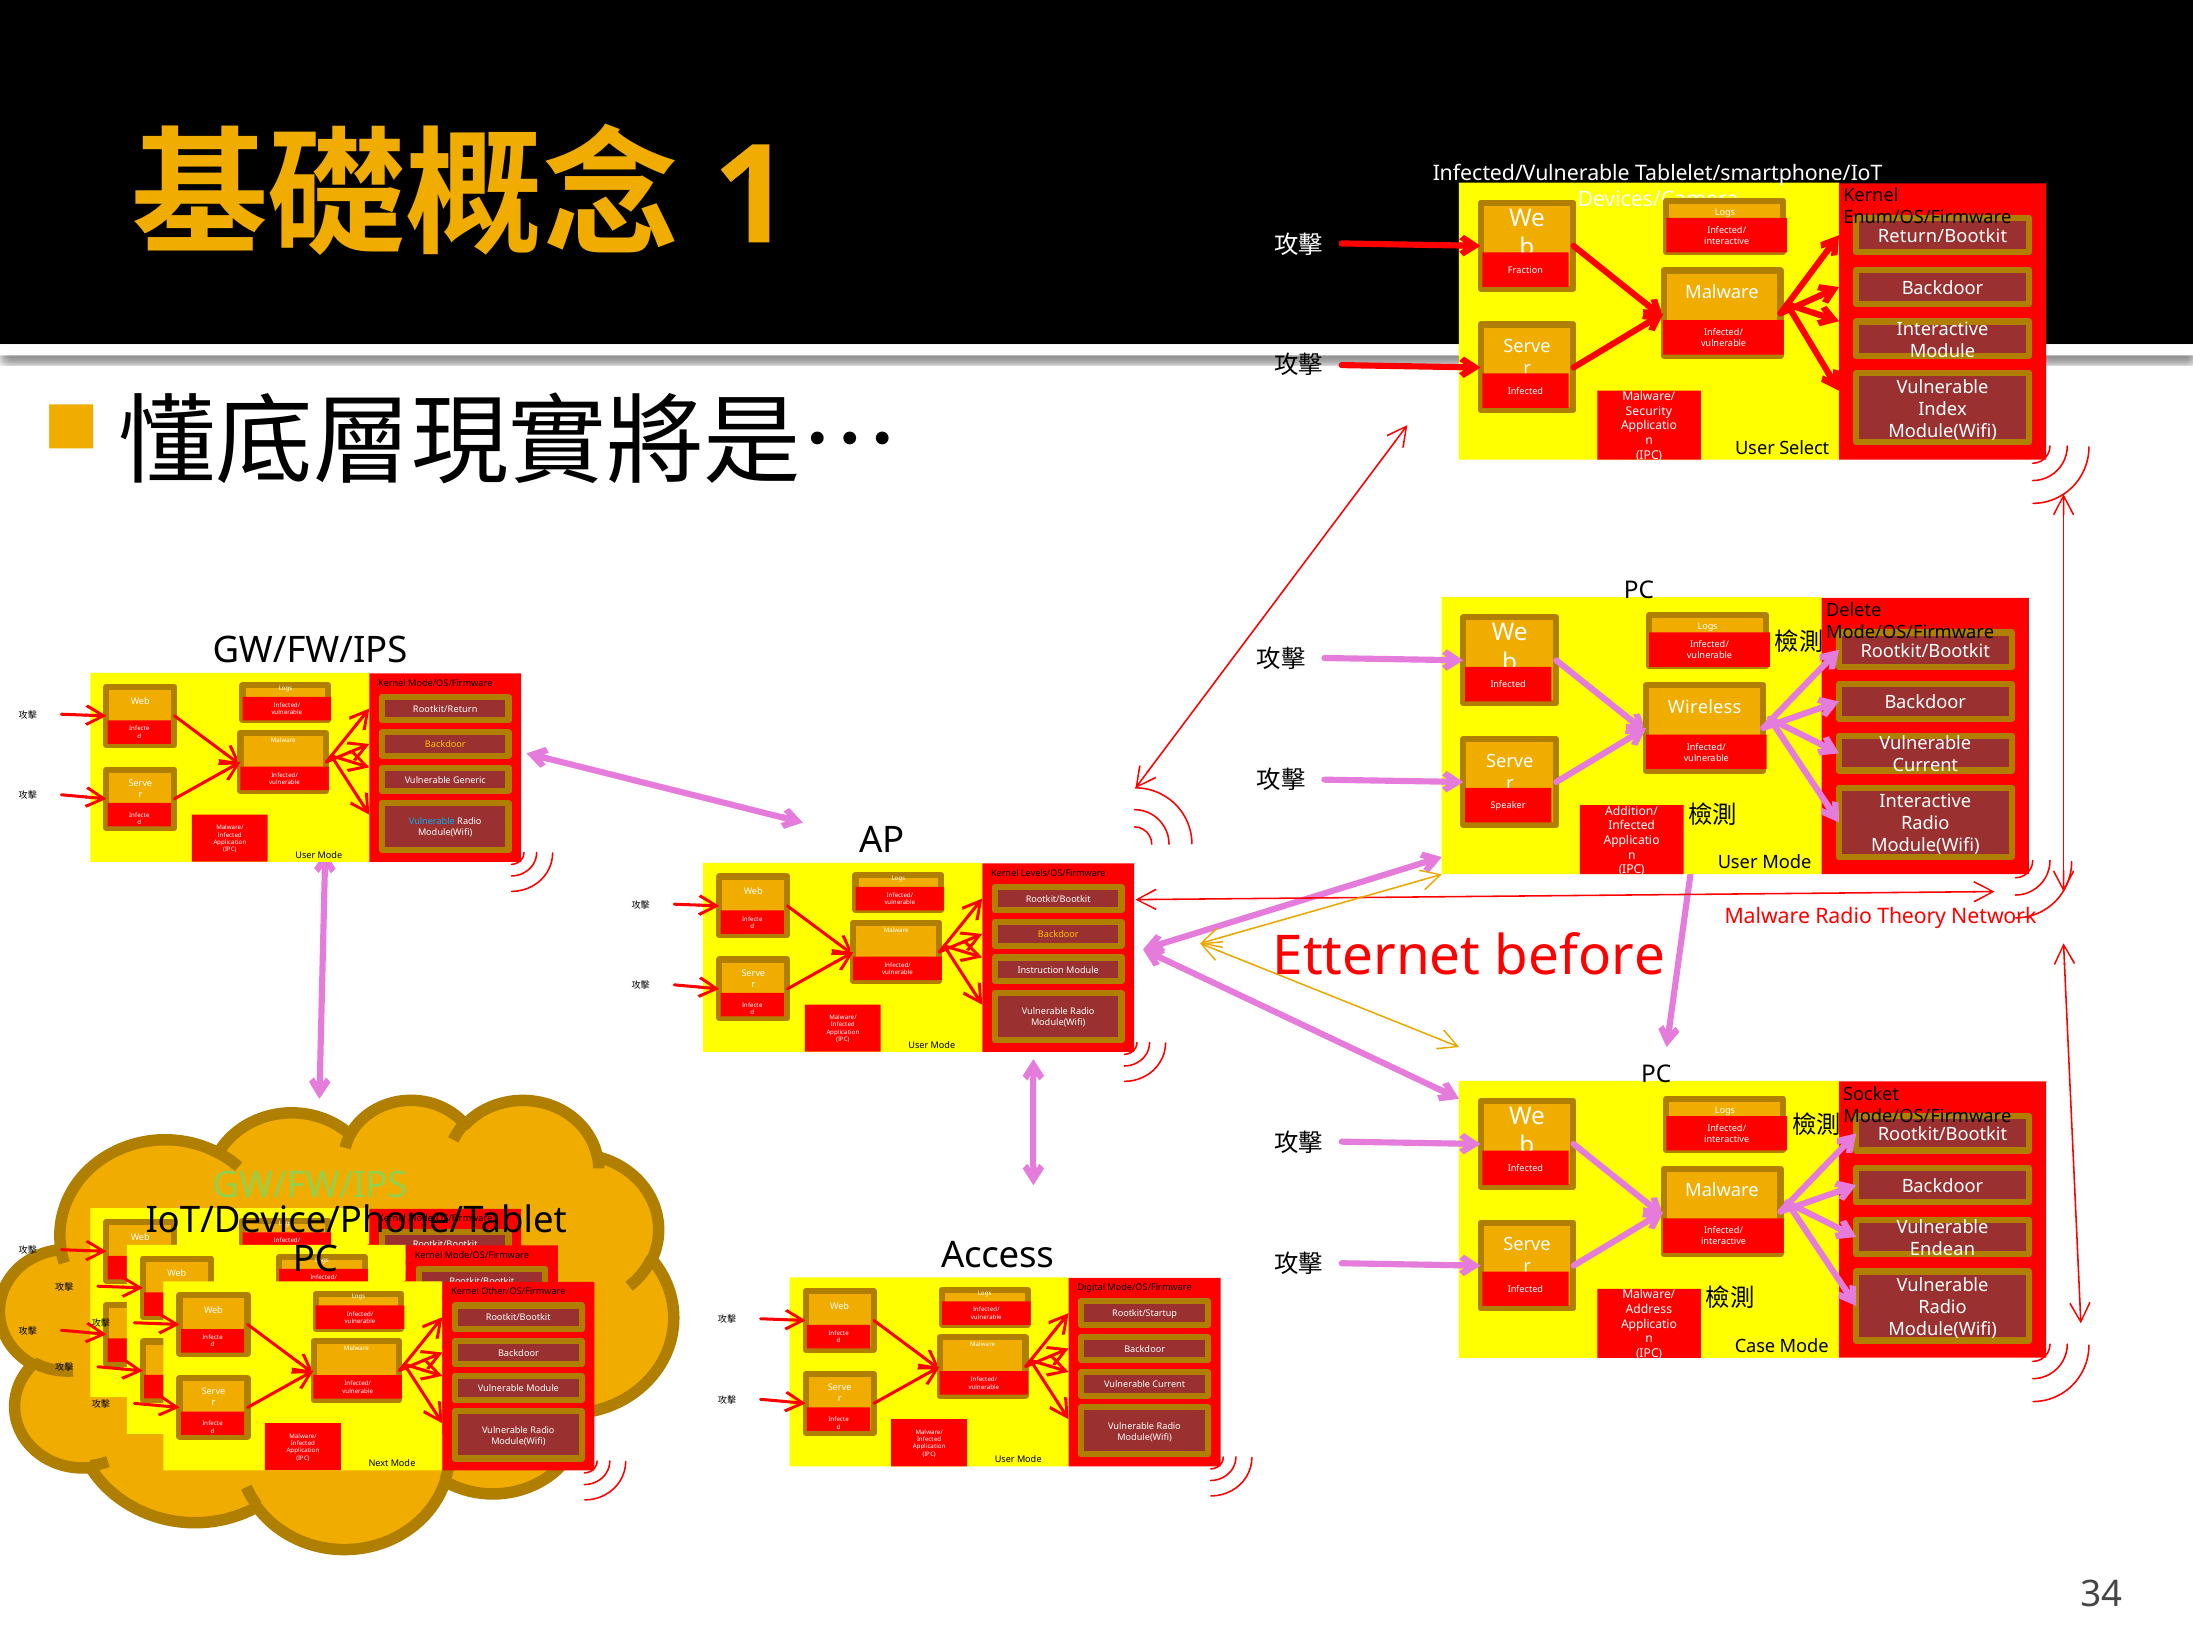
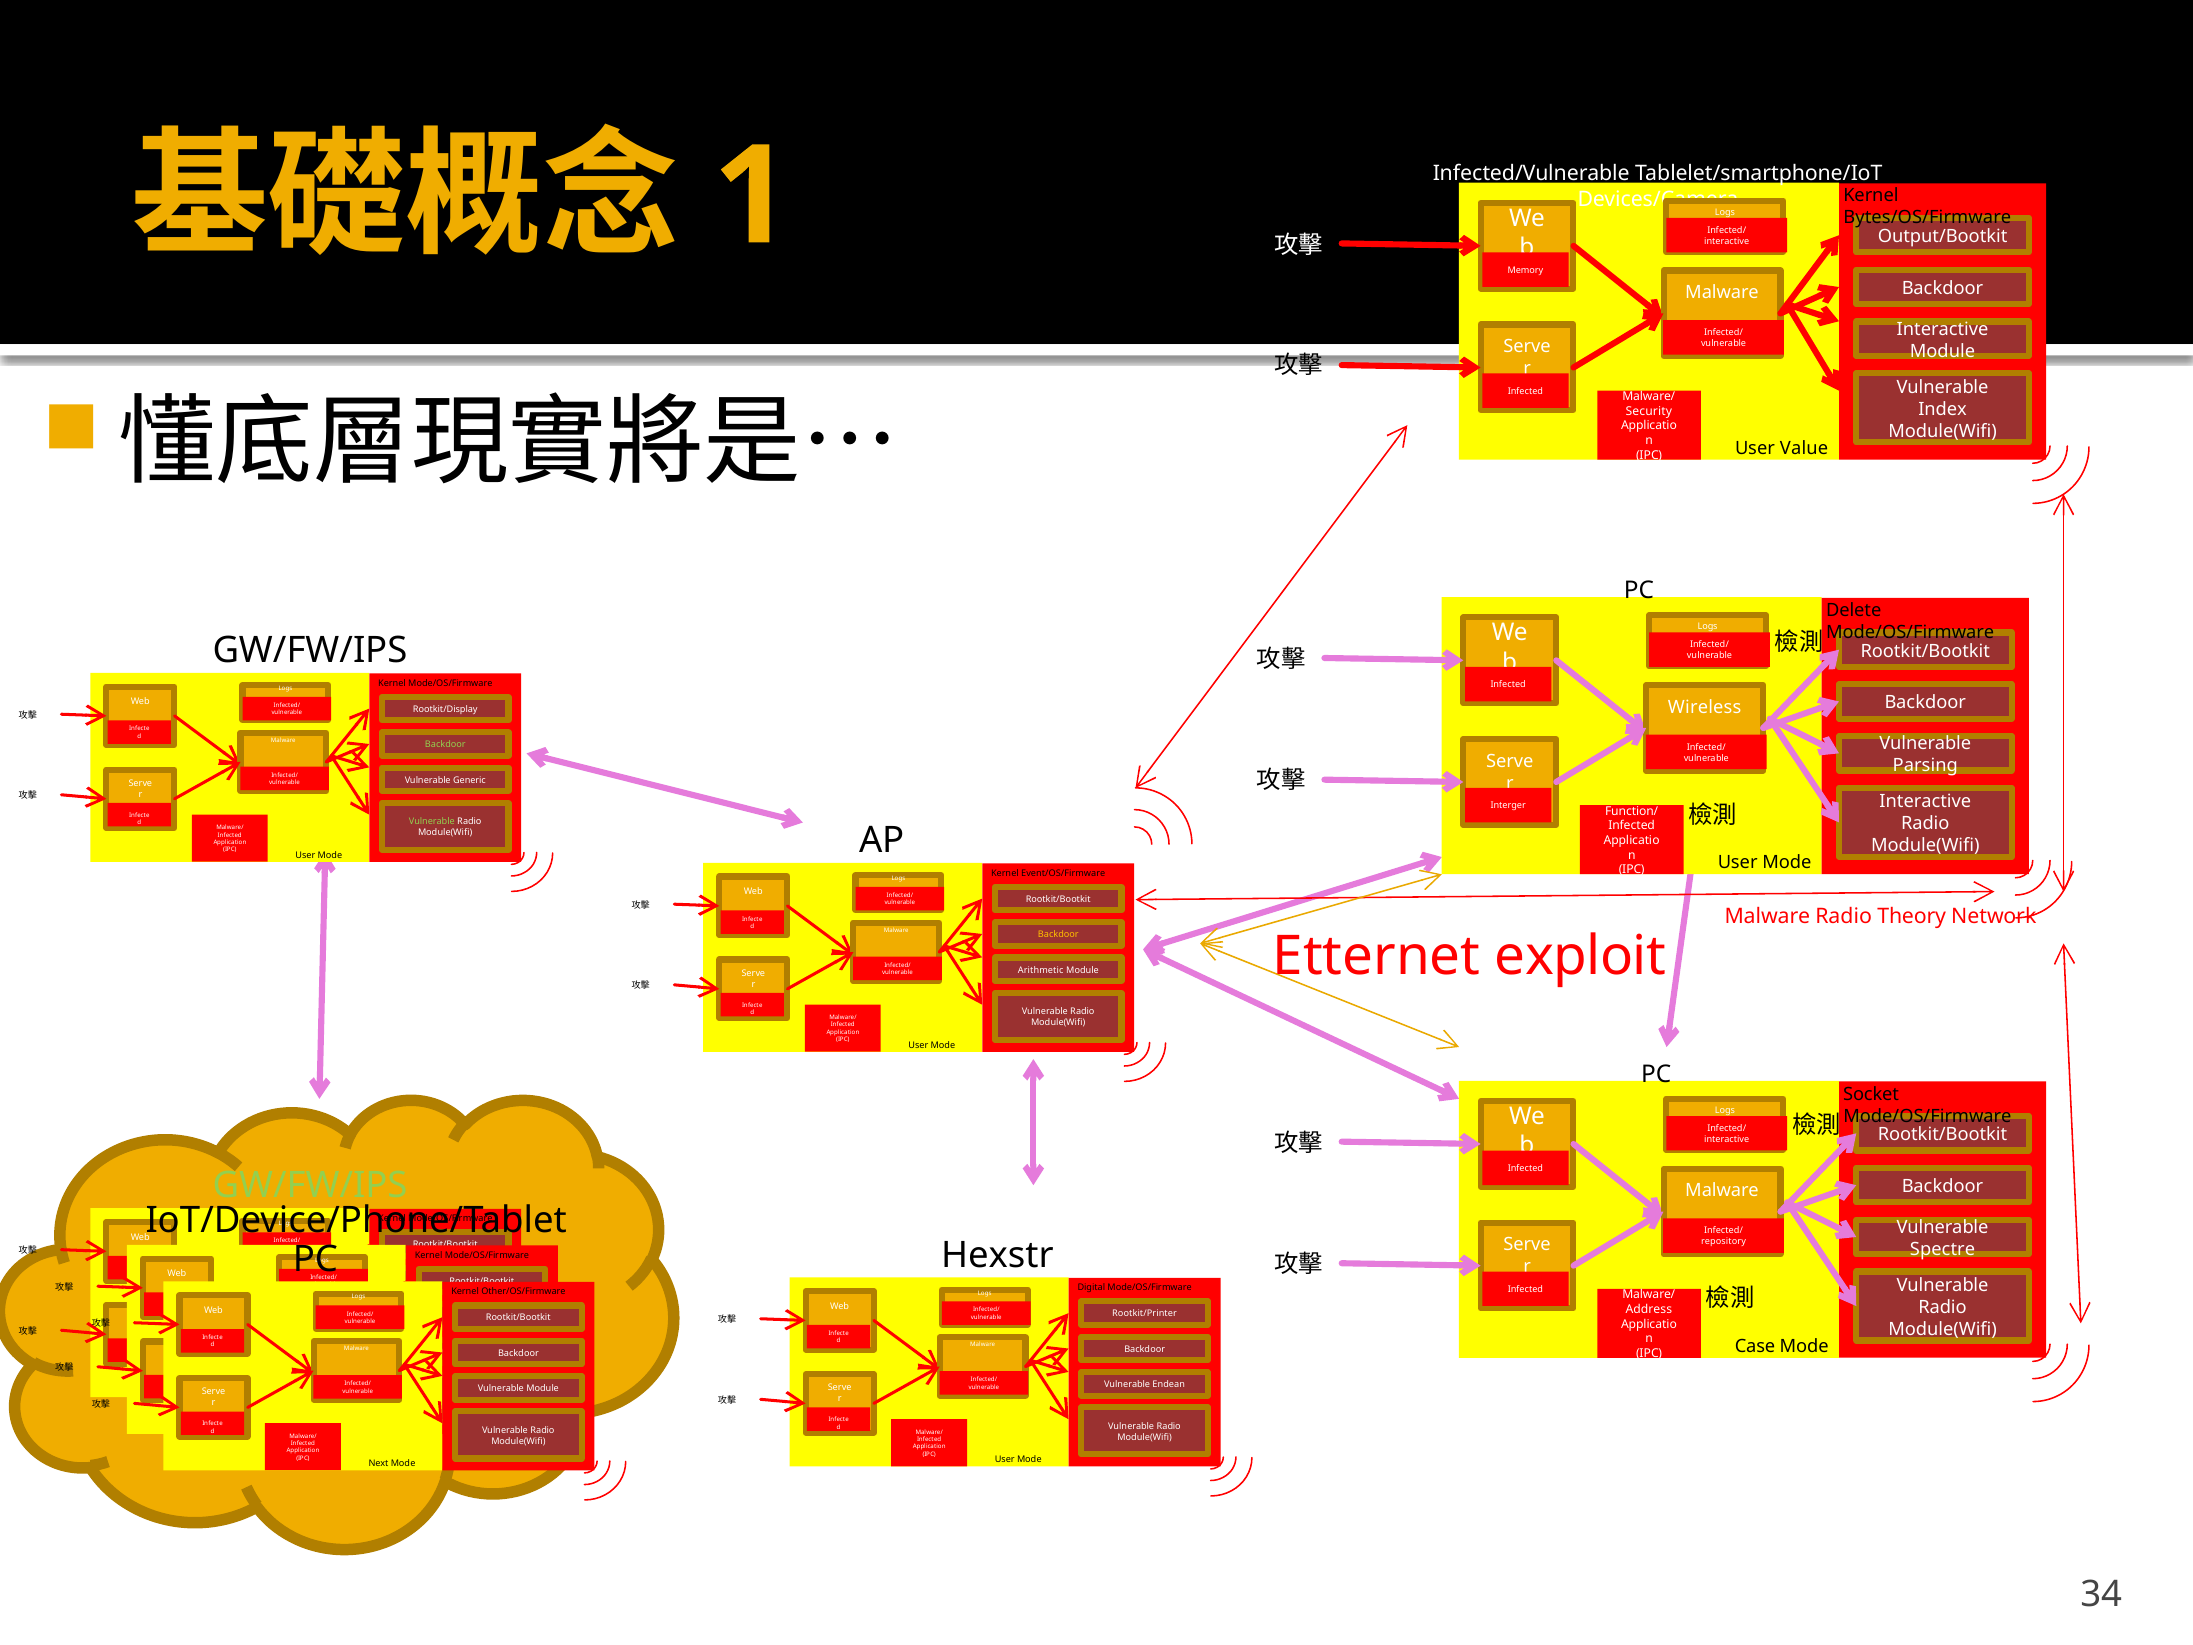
Enum/OS/Firmware: Enum/OS/Firmware -> Bytes/OS/Firmware (1927, 218)
Return/Bootkit: Return/Bootkit -> Output/Bootkit (1943, 236)
Fraction: Fraction -> Memory (1525, 270)
Select: Select -> Value (1804, 448)
Rootkit/Return: Rootkit/Return -> Rootkit/Display (445, 709)
Backdoor colour: yellow -> light green (445, 745)
Current: Current -> Parsing (1925, 765)
Speaker: Speaker -> Interger (1508, 806)
Addition/: Addition/ -> Function/ (1632, 811)
Vulnerable colour: light blue -> light green (432, 822)
Levels/OS/Firmware: Levels/OS/Firmware -> Event/OS/Firmware (1063, 873)
before: before -> exploit (1580, 956)
Instruction: Instruction -> Arithmetic (1041, 970)
interactive: interactive -> repository (1724, 1242)
Endean: Endean -> Spectre (1943, 1249)
Access: Access -> Hexstr (997, 1255)
Rootkit/Startup: Rootkit/Startup -> Rootkit/Printer (1145, 1314)
Current: Current -> Endean (1169, 1384)
